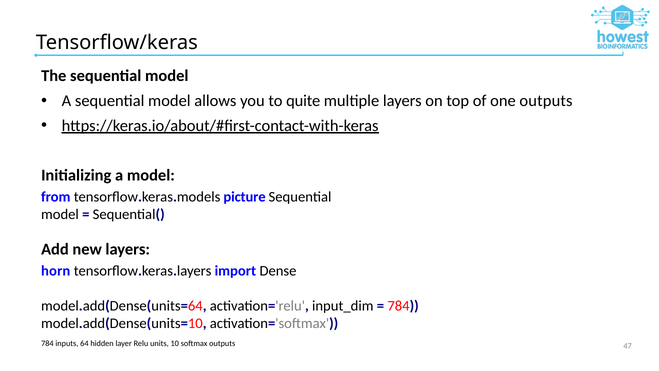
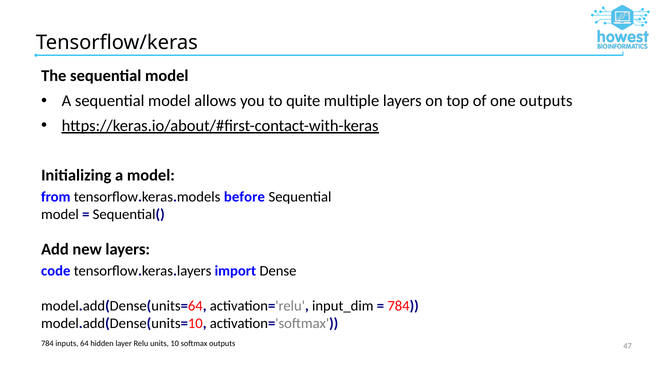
picture: picture -> before (244, 197)
horn: horn -> code (56, 271)
